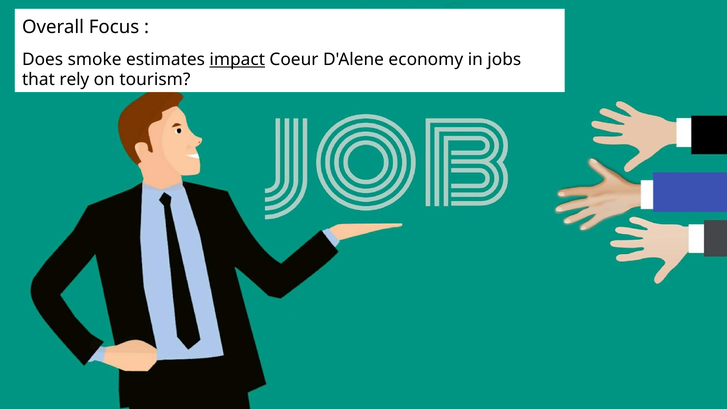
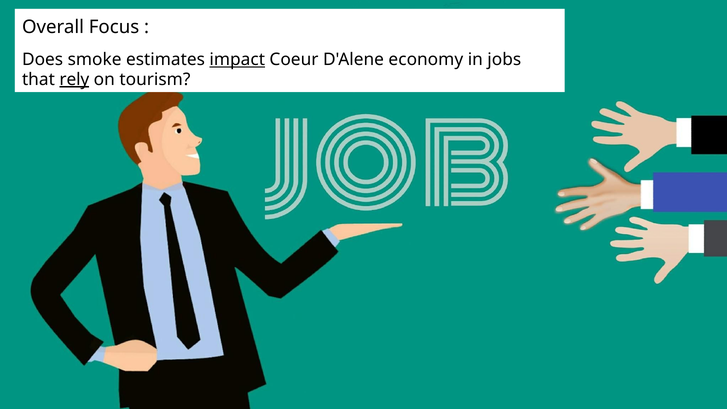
rely underline: none -> present (74, 79)
